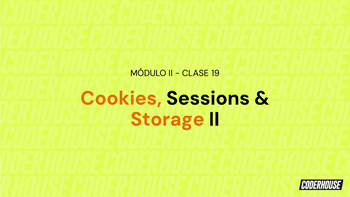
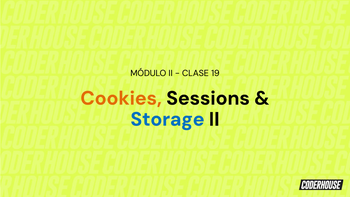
Storage colour: orange -> blue (167, 119)
